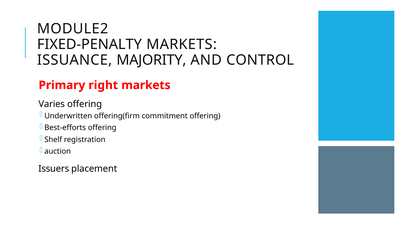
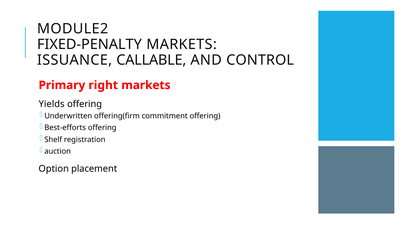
MAJORITY: MAJORITY -> CALLABLE (151, 60)
Varies: Varies -> Yields (52, 104)
Issuers: Issuers -> Option (54, 169)
